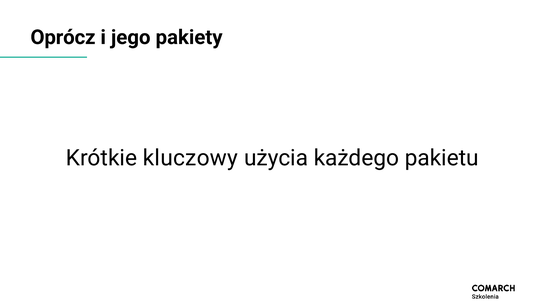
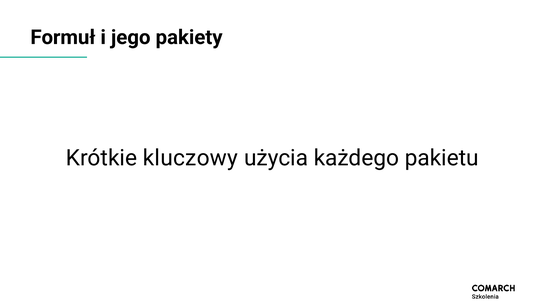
Oprócz: Oprócz -> Formuł (63, 37)
